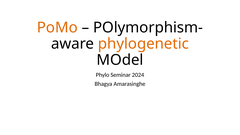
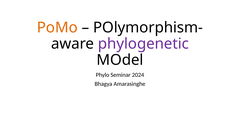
phylogenetic colour: orange -> purple (143, 44)
